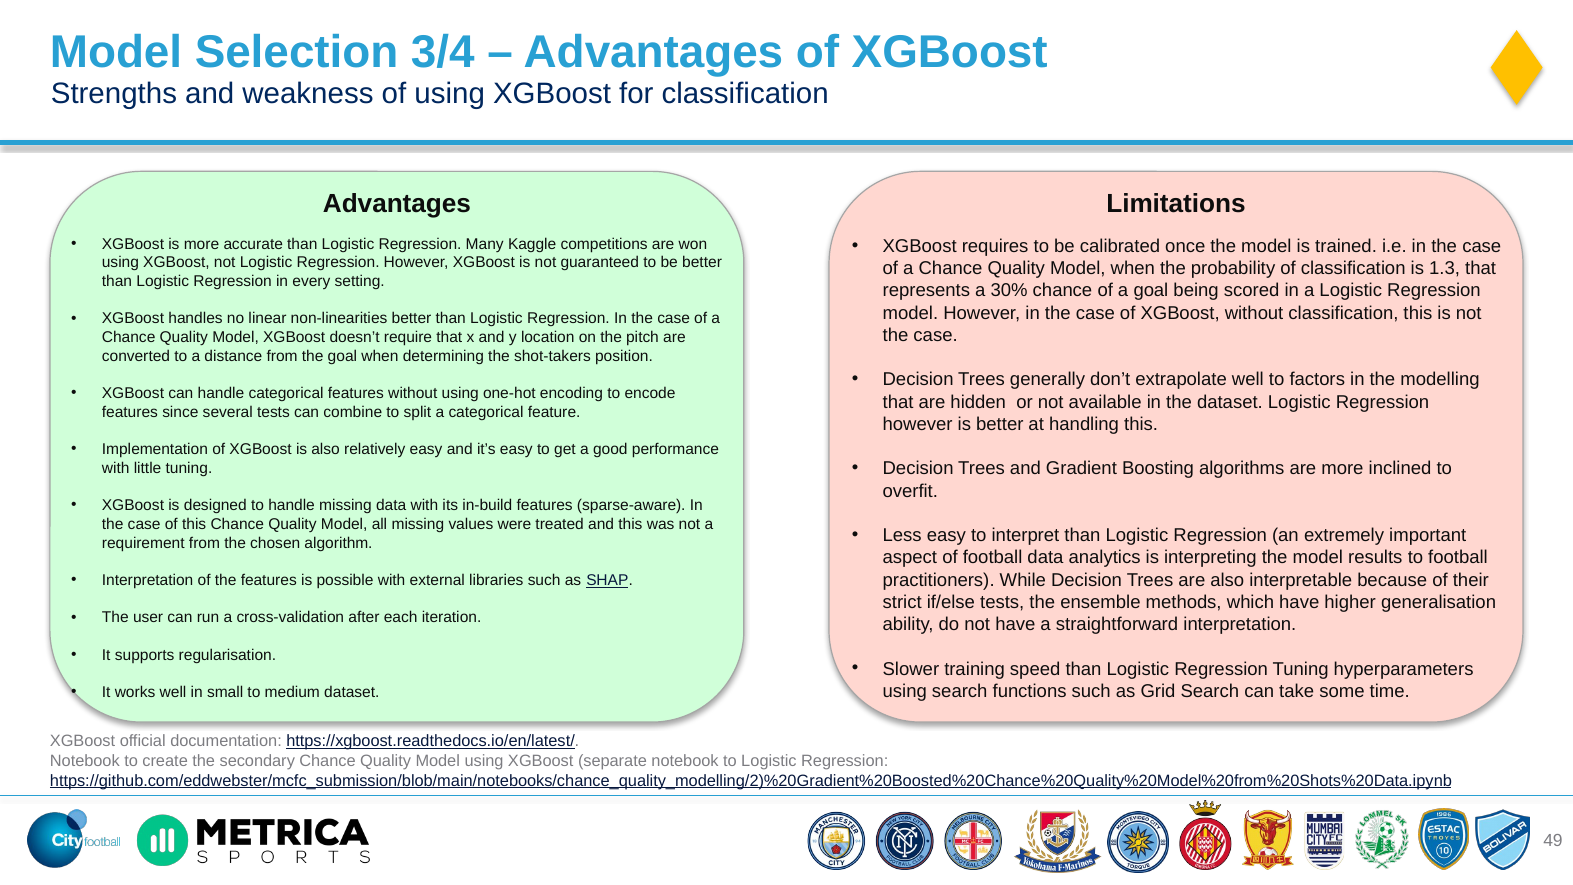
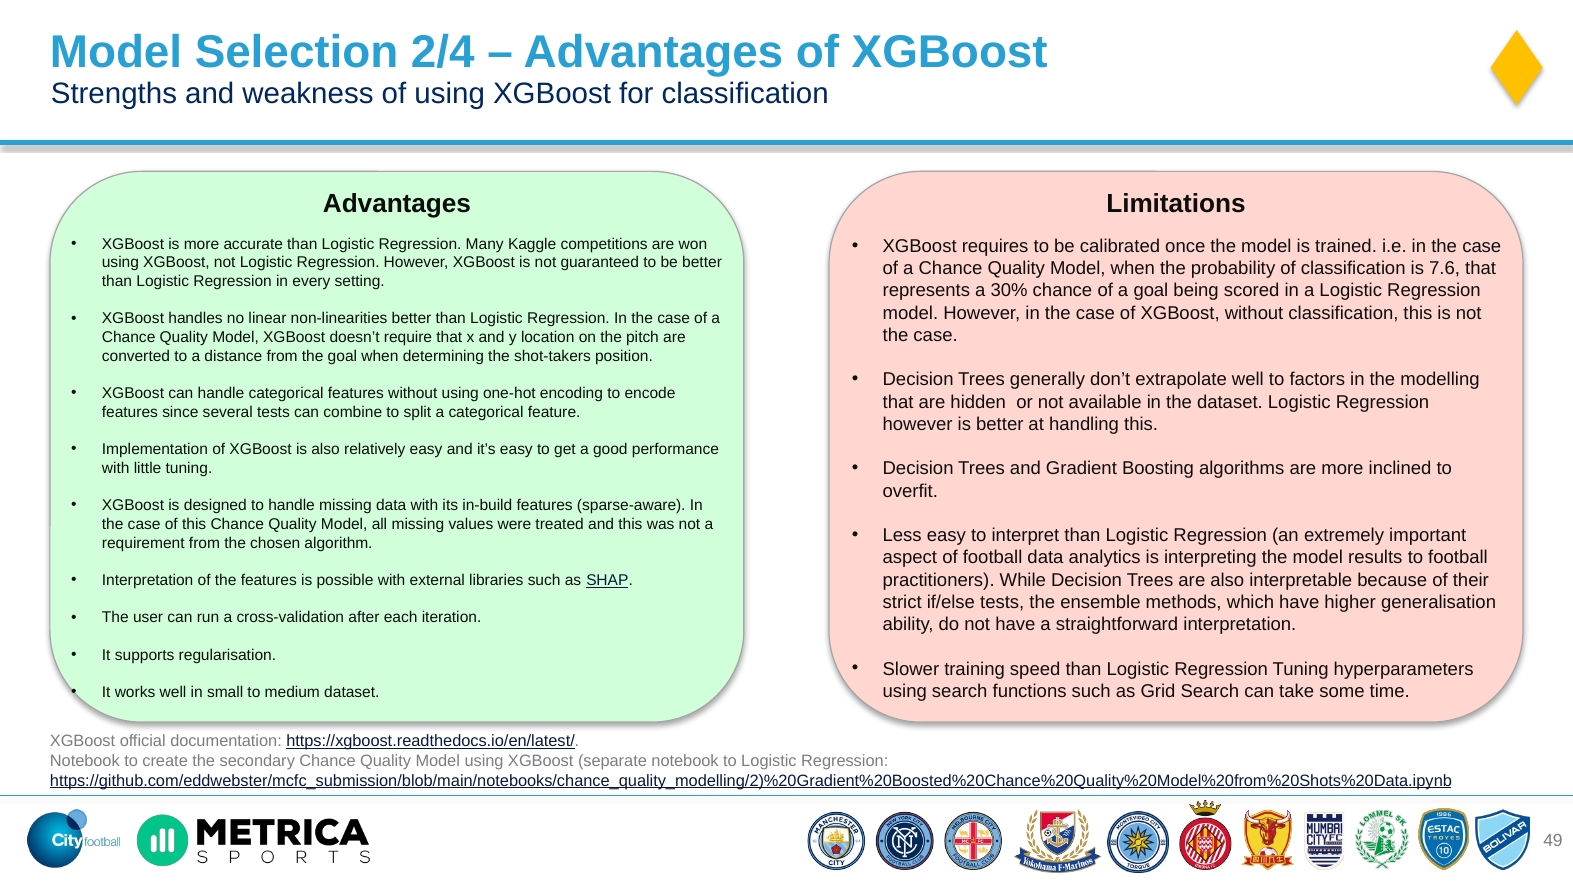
3/4: 3/4 -> 2/4 (443, 52)
1.3: 1.3 -> 7.6 (1445, 268)
